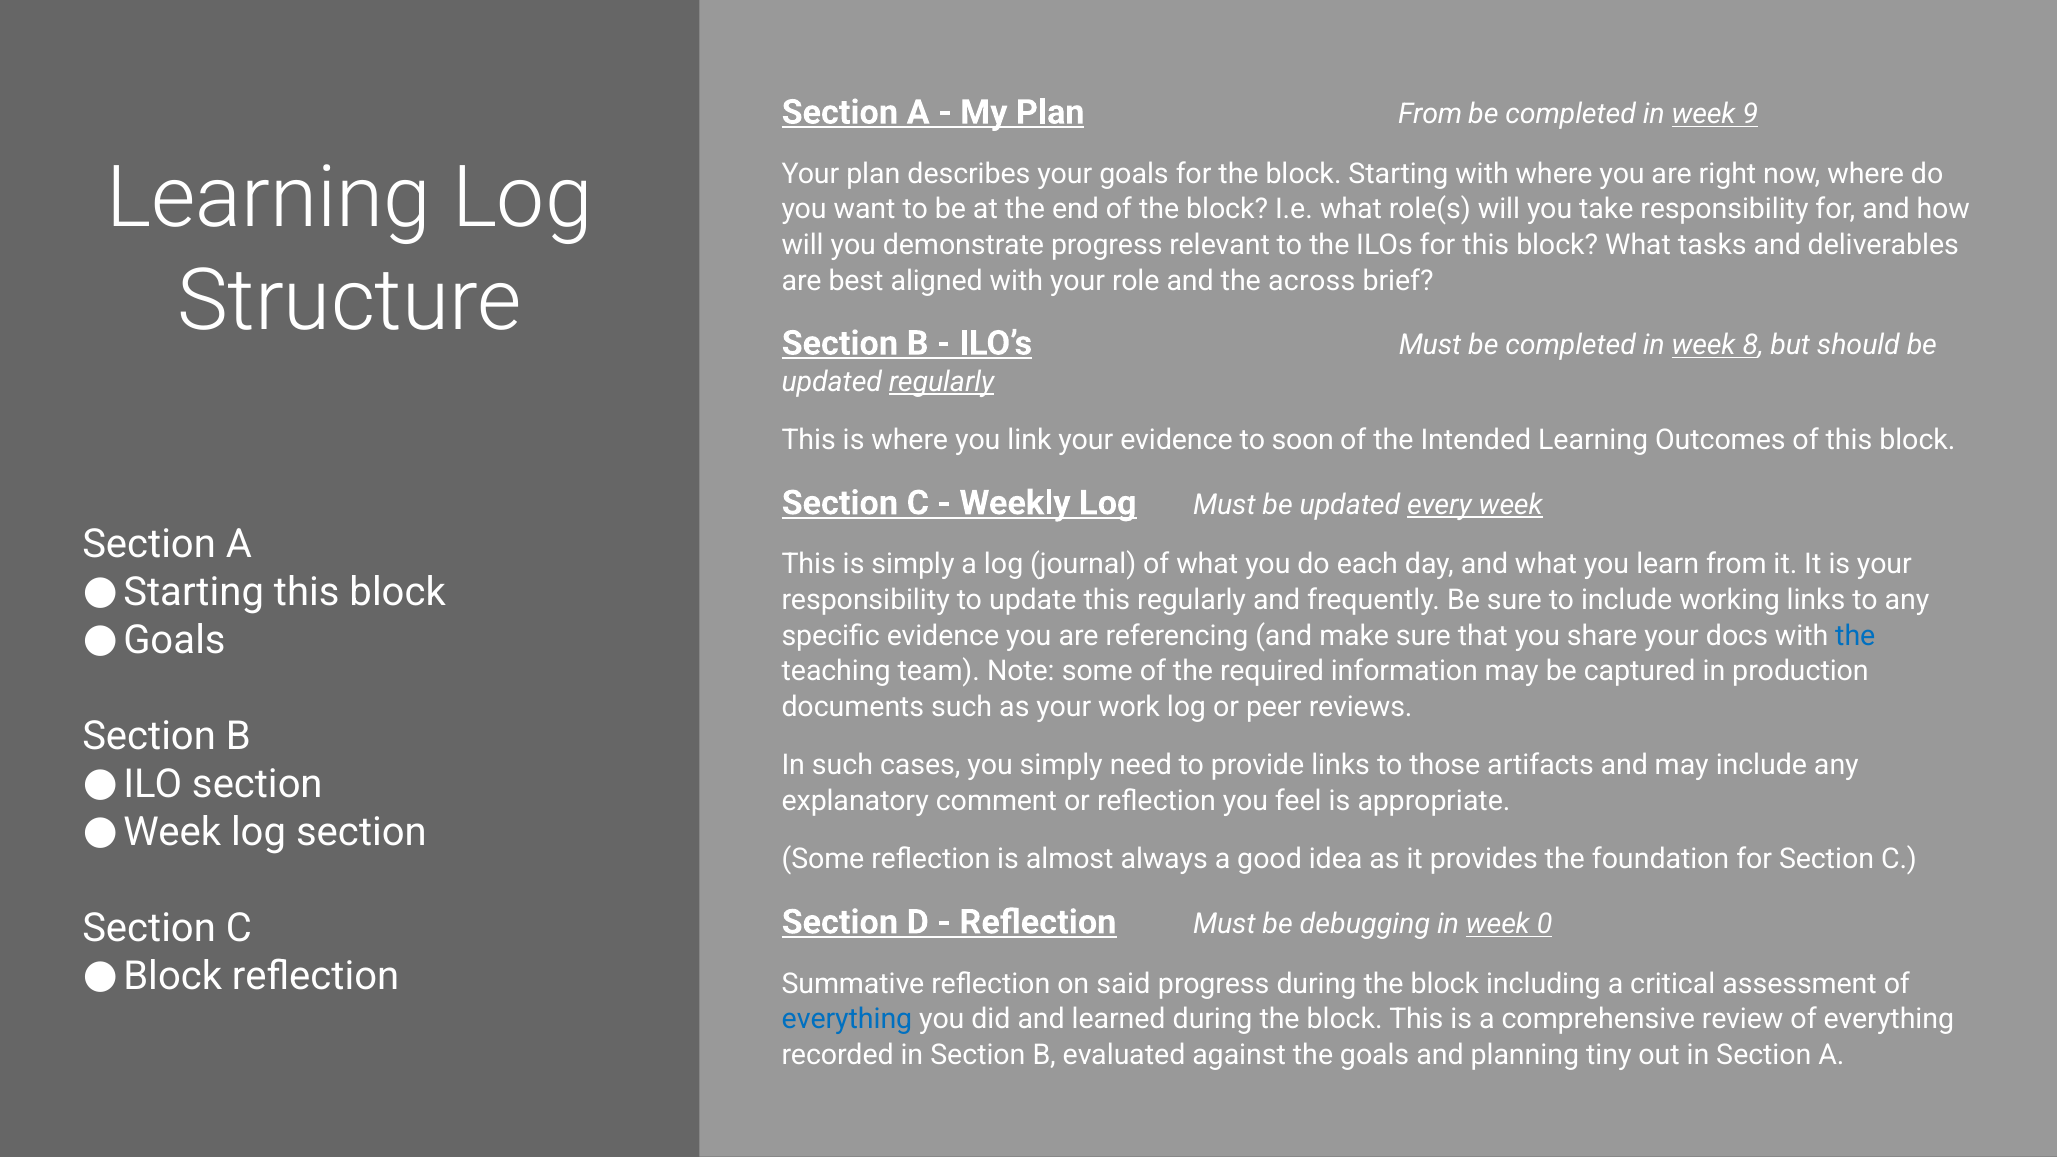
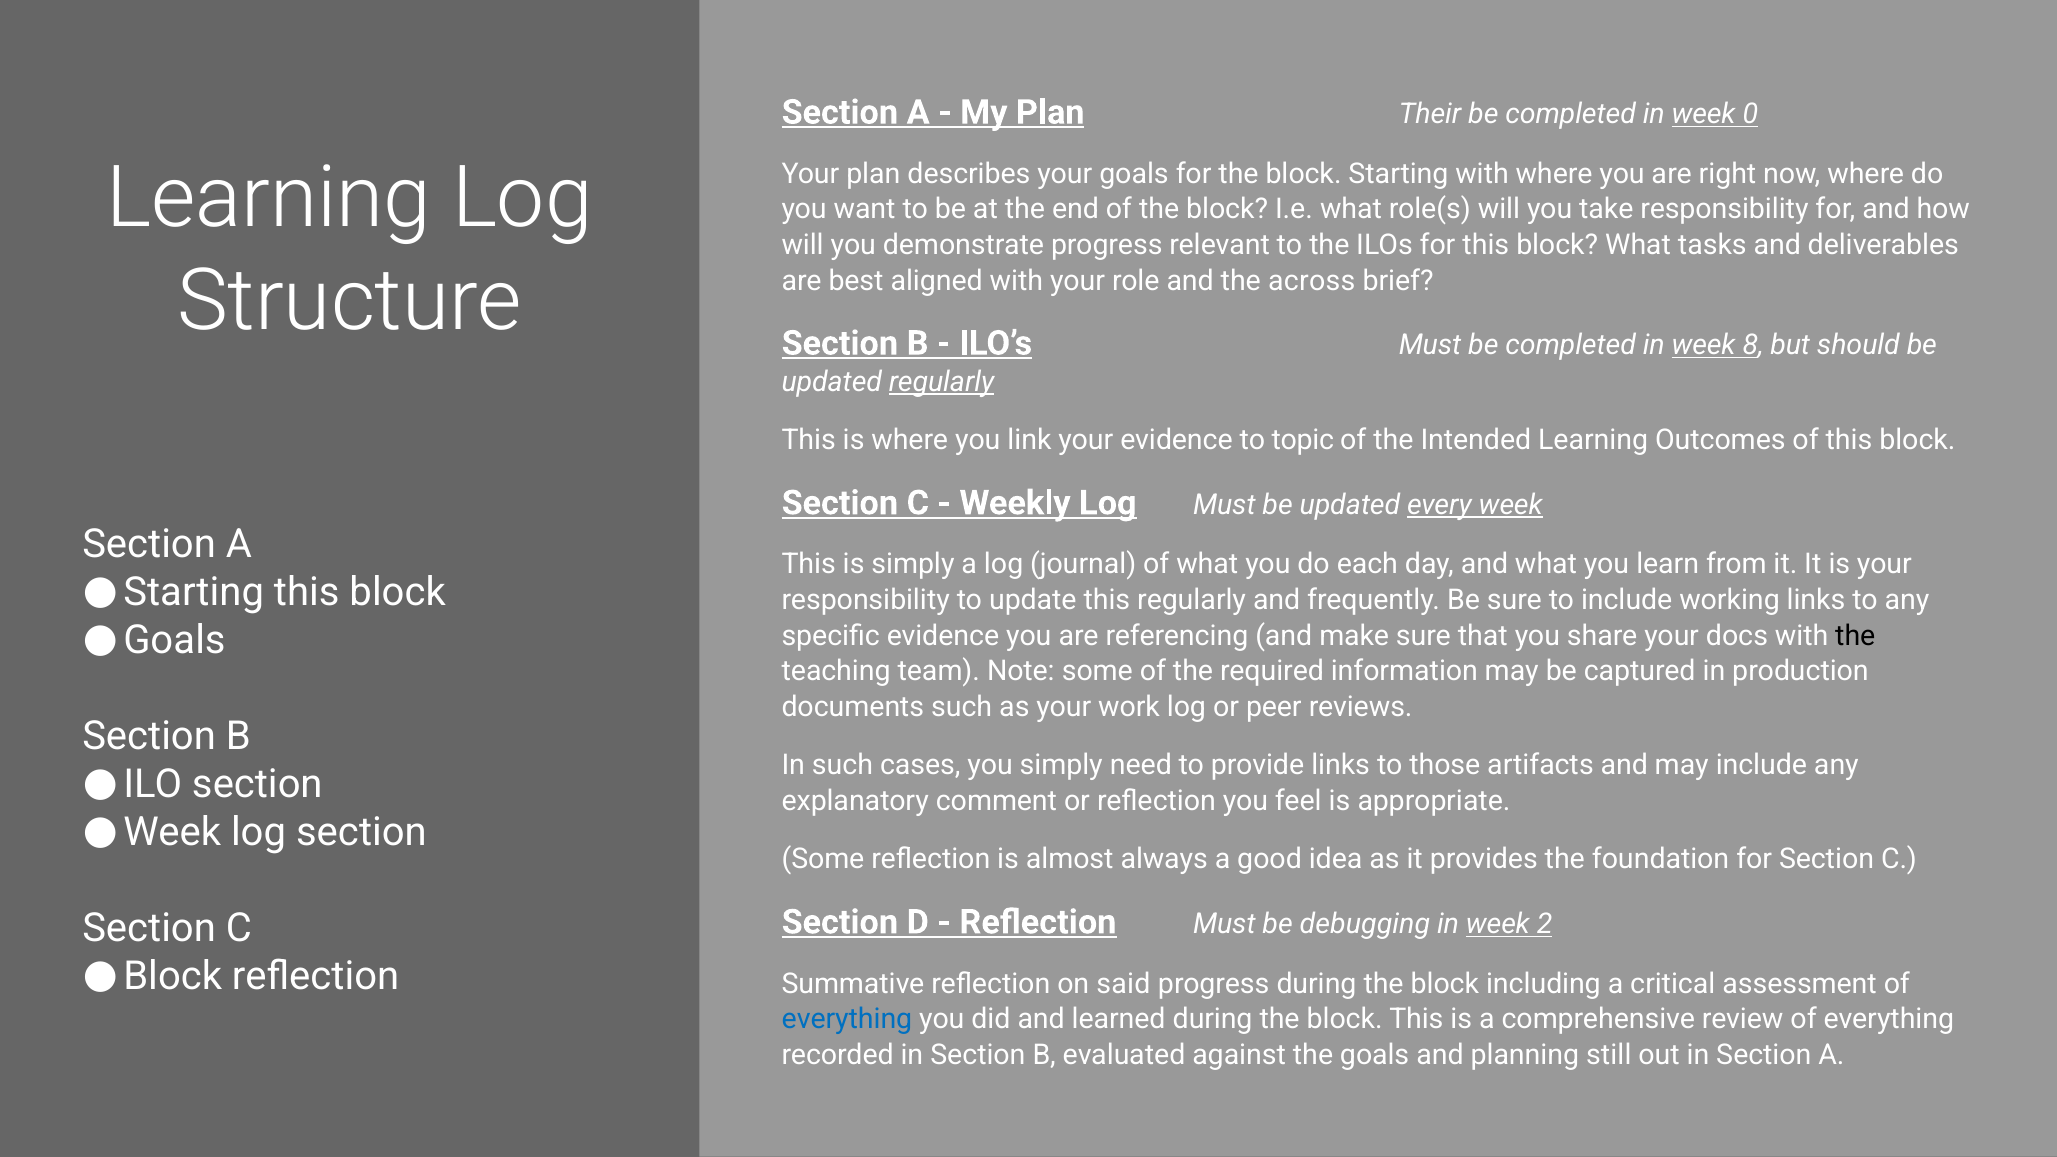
Plan From: From -> Their (1430, 114)
9: 9 -> 0 (1750, 114)
soon: soon -> topic (1303, 440)
the colour: blue -> black (1855, 636)
0: 0 -> 2 (1545, 924)
tiny: tiny -> still (1609, 1055)
